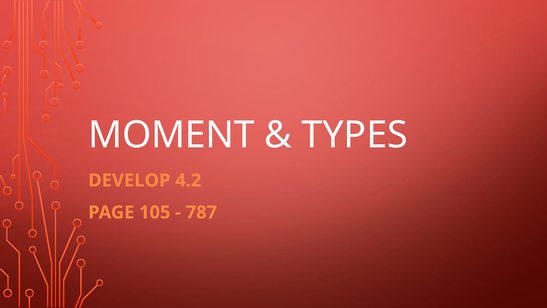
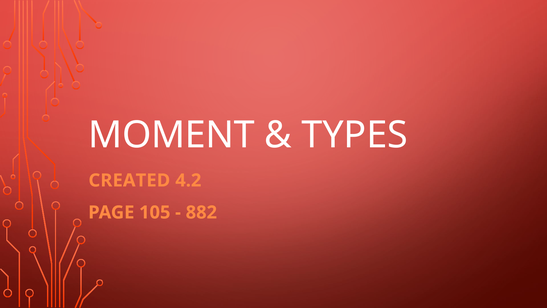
DEVELOP: DEVELOP -> CREATED (129, 180)
787: 787 -> 882 (201, 212)
